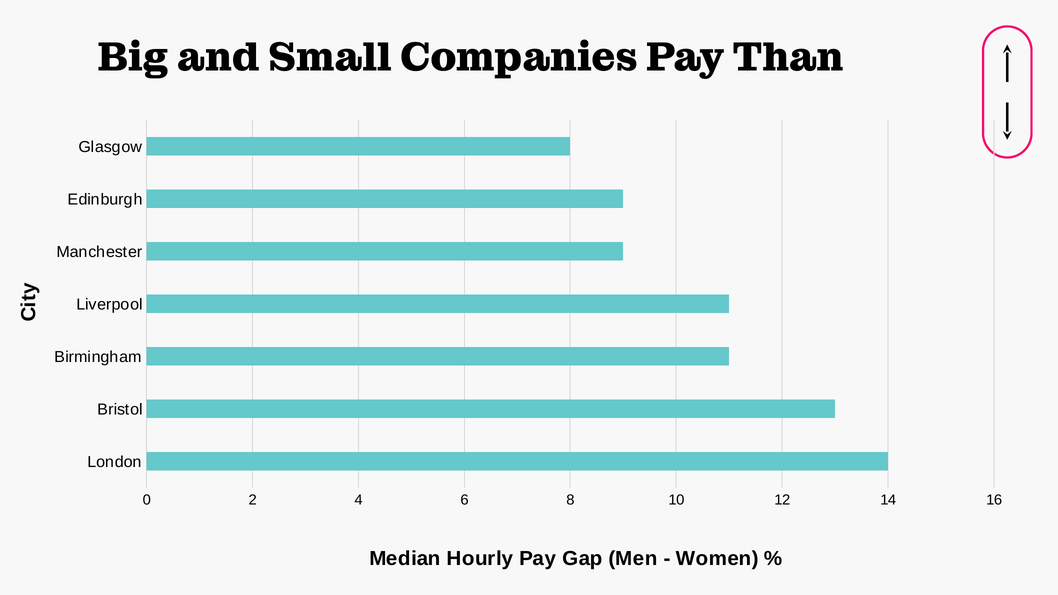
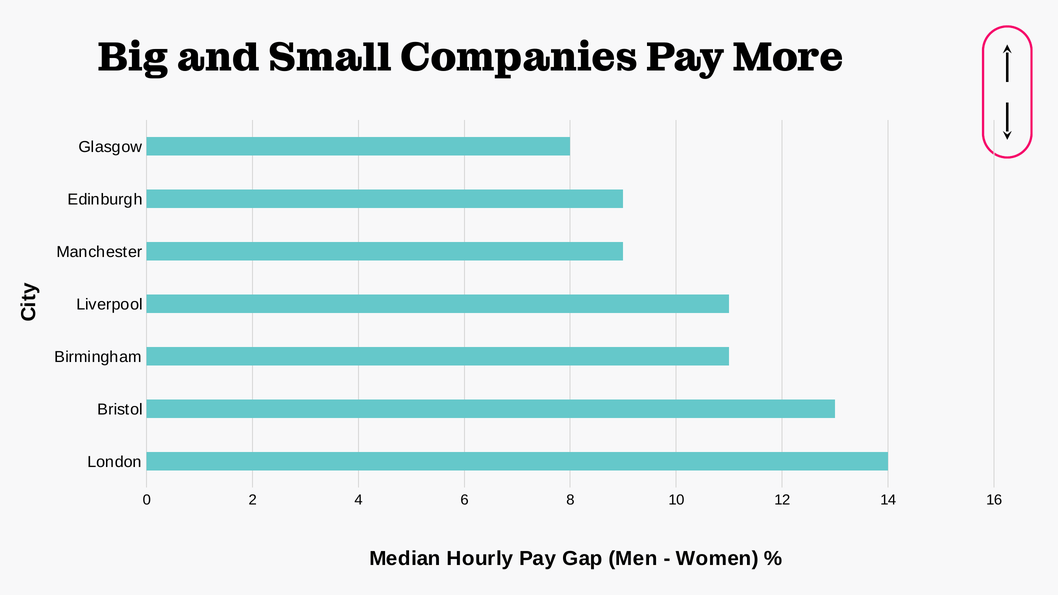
Than: Than -> More (788, 57)
